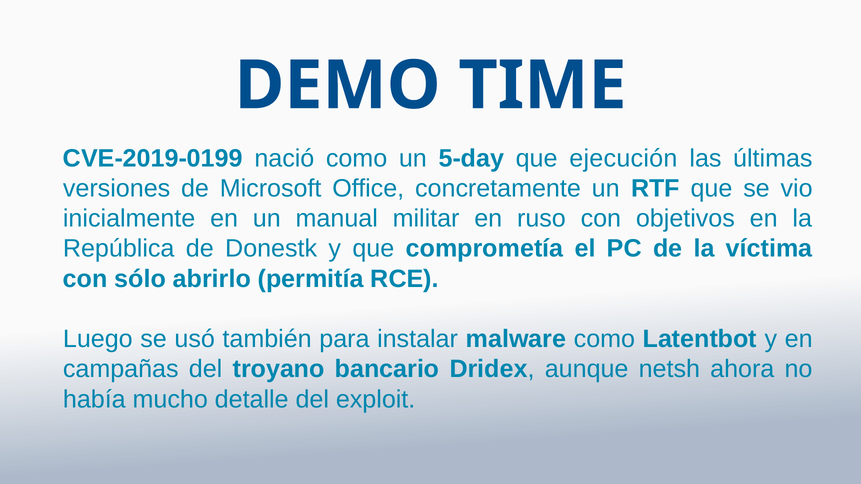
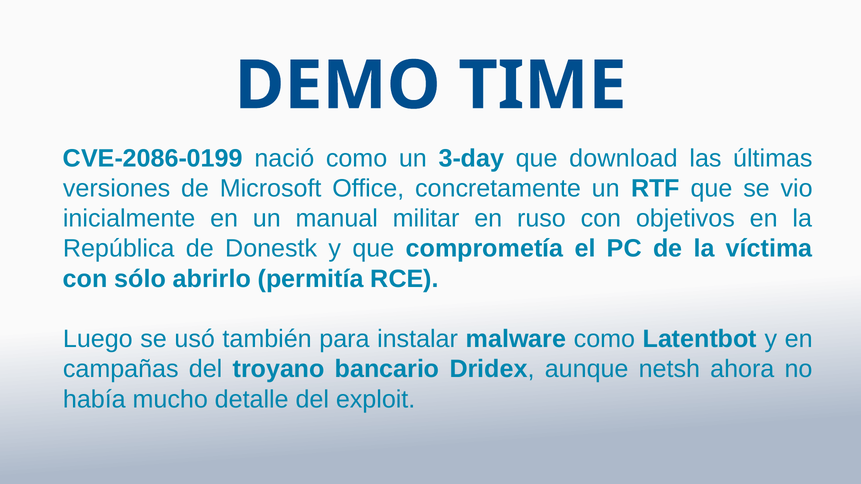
CVE-2019-0199: CVE-2019-0199 -> CVE-2086-0199 (153, 158)
5-day: 5-day -> 3-day (471, 158)
ejecución: ejecución -> download (623, 158)
